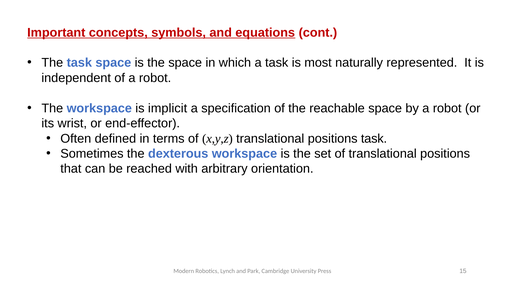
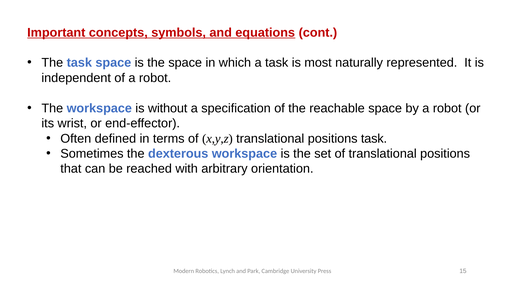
implicit: implicit -> without (168, 108)
